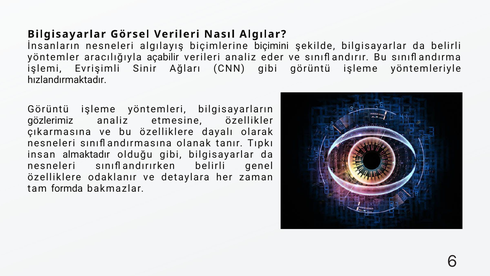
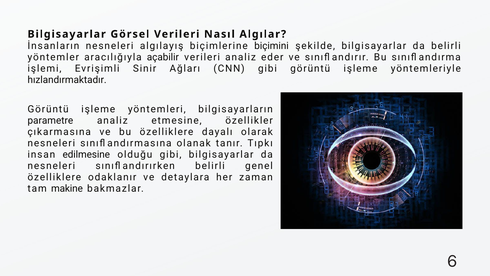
gözlerimiz: gözlerimiz -> parametre (50, 120)
almaktadır: almaktadır -> edilmesine (86, 154)
formda: formda -> makine (67, 188)
